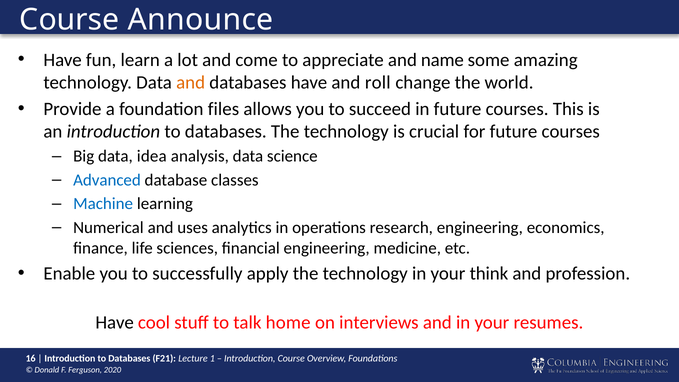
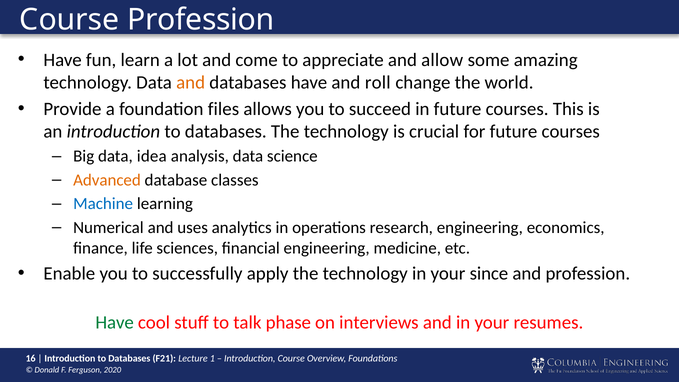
Course Announce: Announce -> Profession (201, 20)
name: name -> allow (442, 60)
Advanced colour: blue -> orange (107, 180)
think: think -> since (489, 273)
Have colour: black -> green (115, 322)
home: home -> phase (288, 322)
